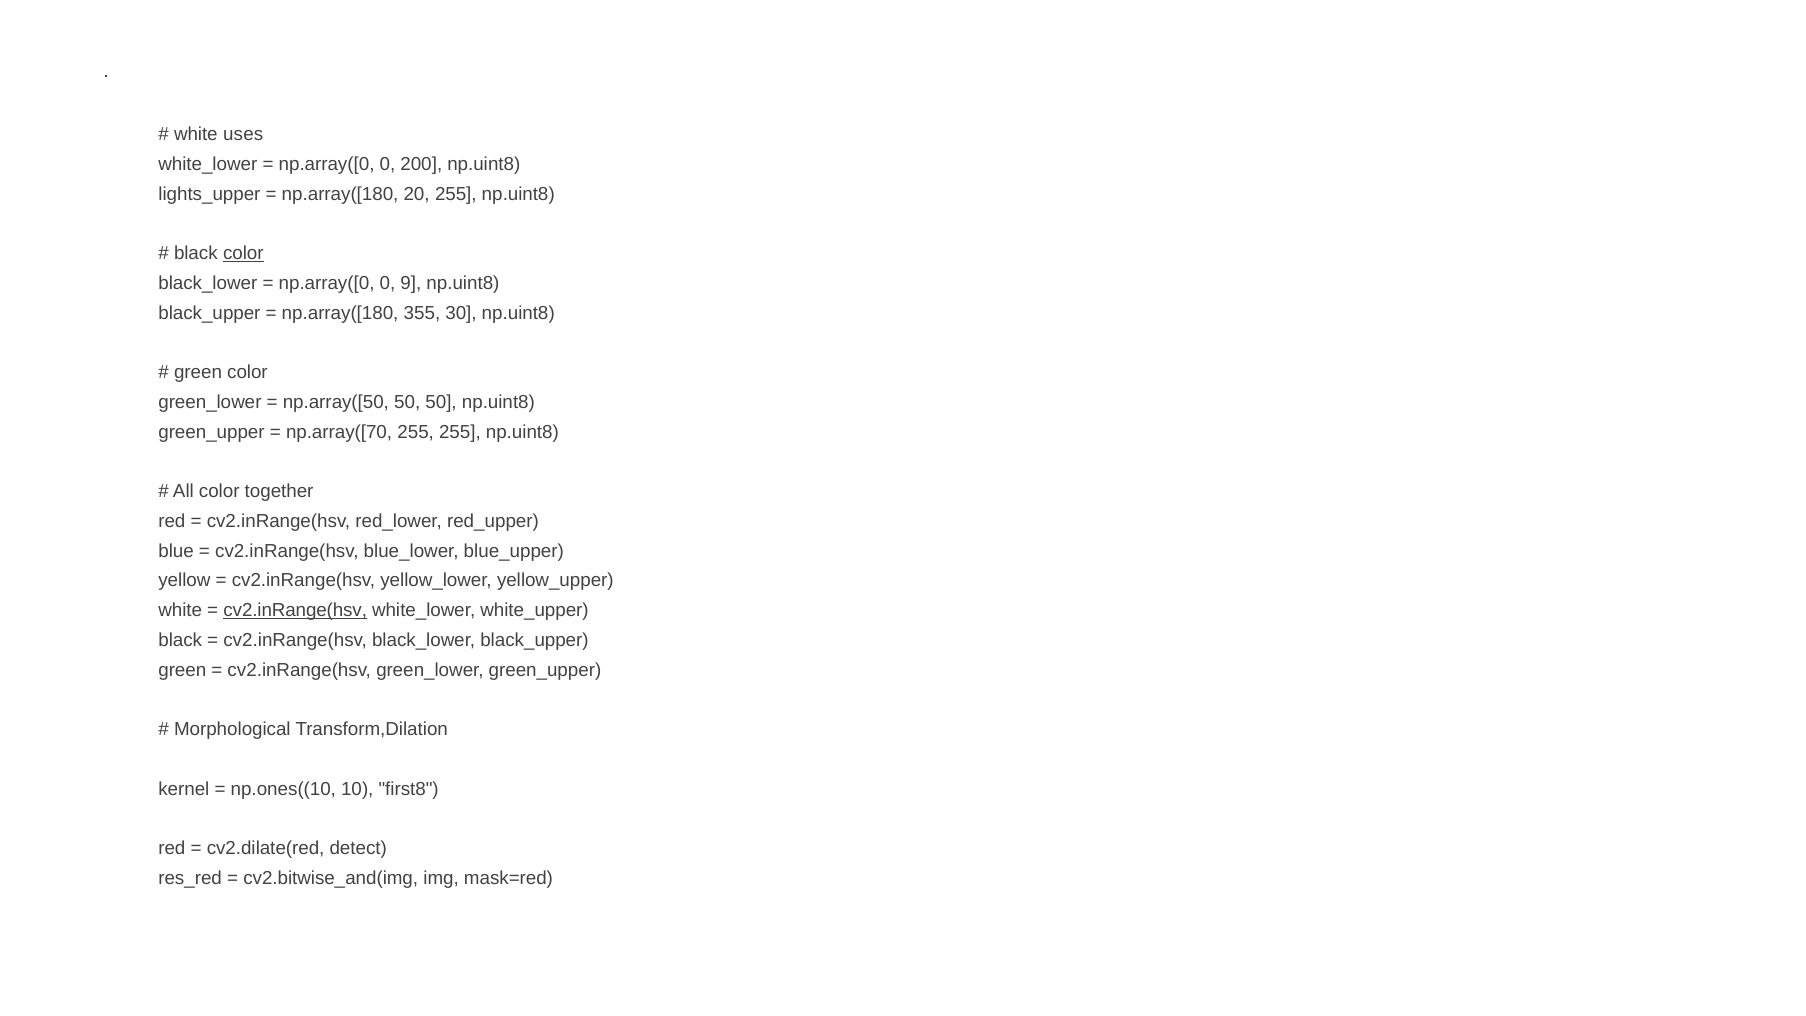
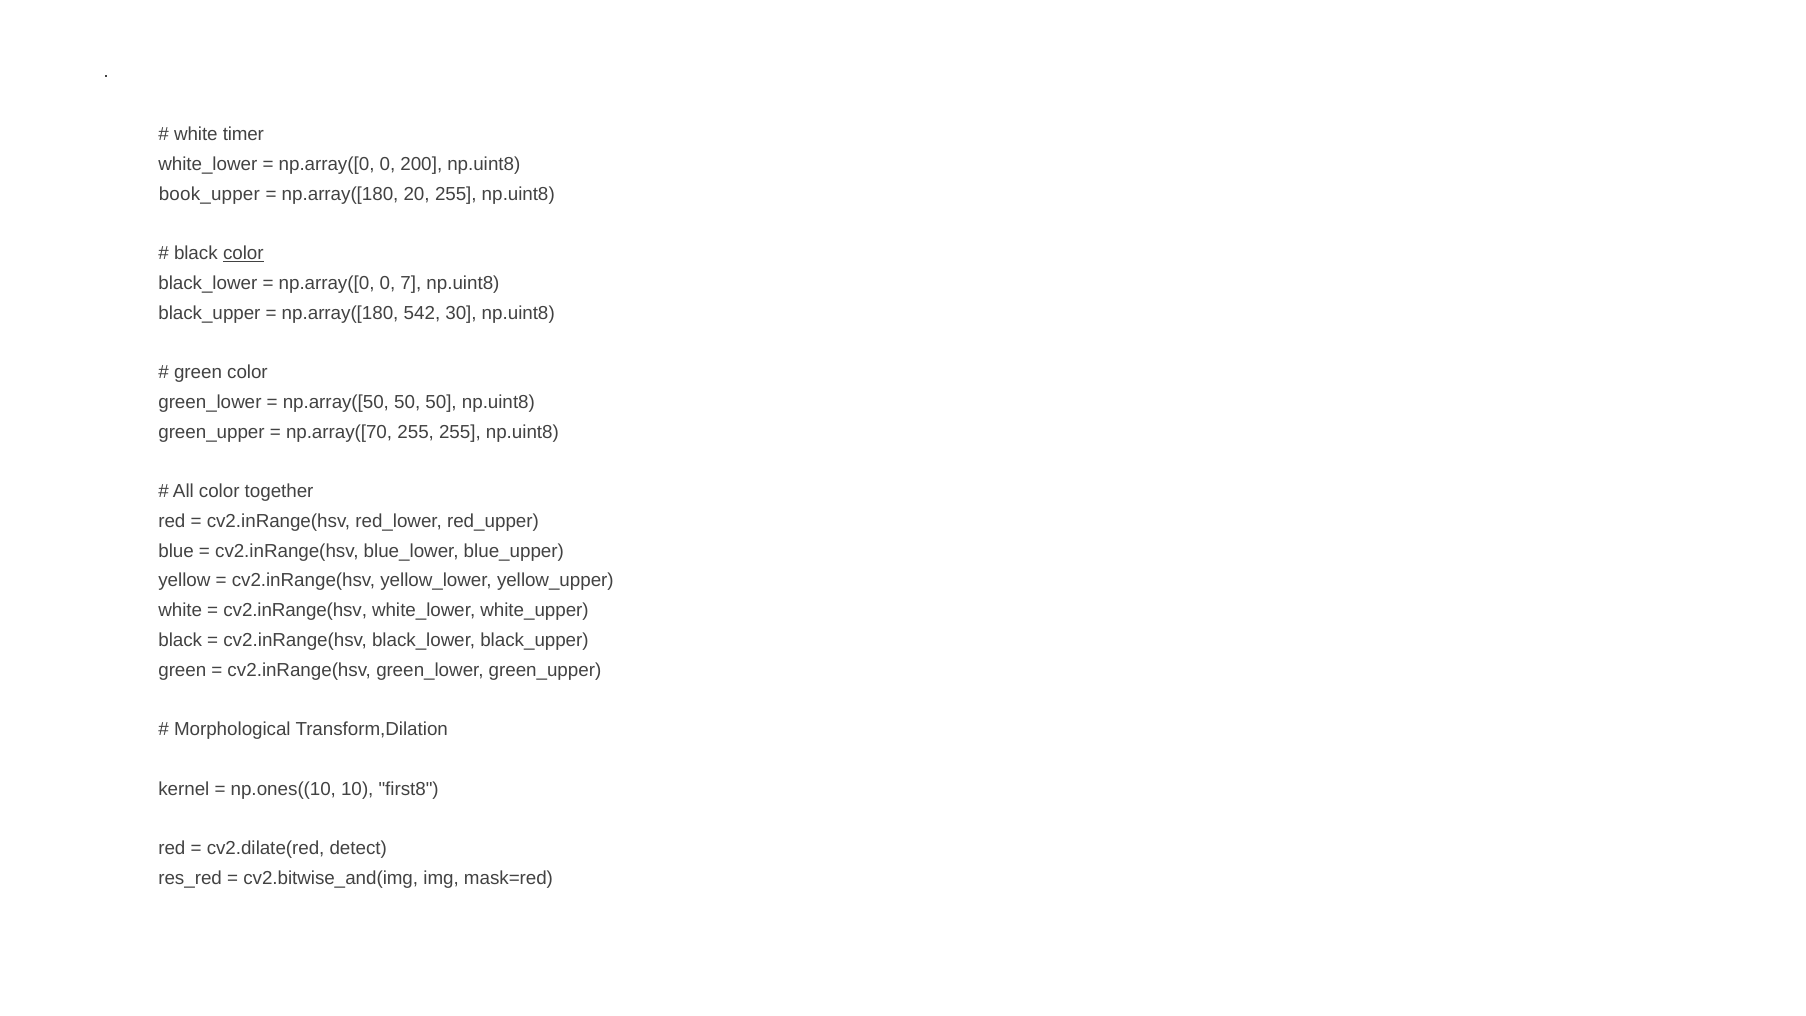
uses: uses -> timer (243, 134)
lights_upper: lights_upper -> book_upper (209, 194)
9: 9 -> 7 (411, 283)
355: 355 -> 542 (422, 313)
cv2.inRange(hsv underline: present -> none (295, 610)
